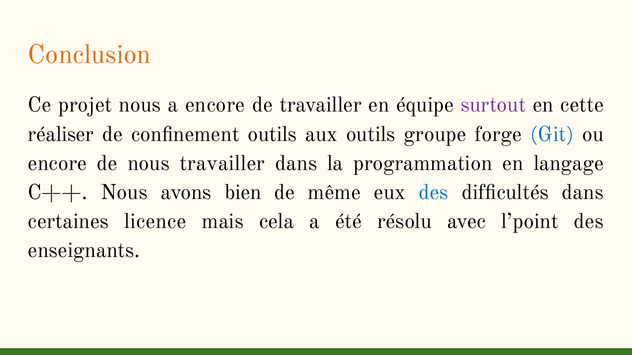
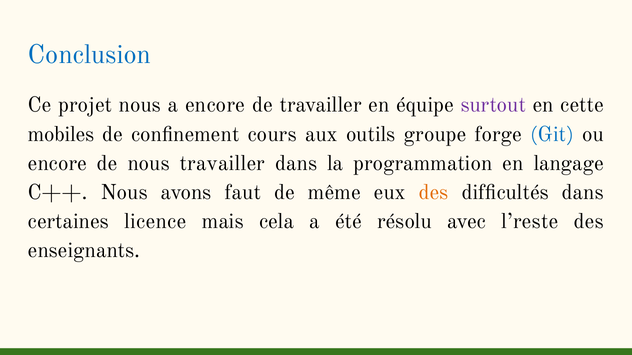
Conclusion colour: orange -> blue (90, 55)
réaliser: réaliser -> mobiles (61, 134)
confinement outils: outils -> cours (272, 134)
bien: bien -> faut (243, 192)
des colour: blue -> orange (434, 192)
l’point: l’point -> l’reste (530, 221)
